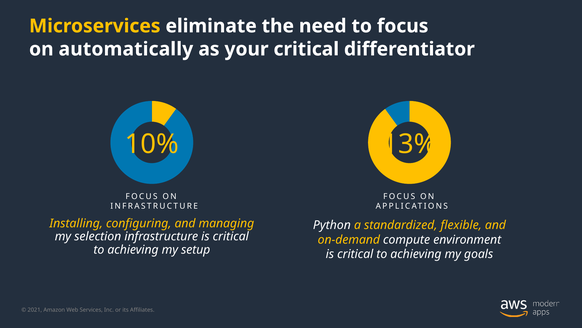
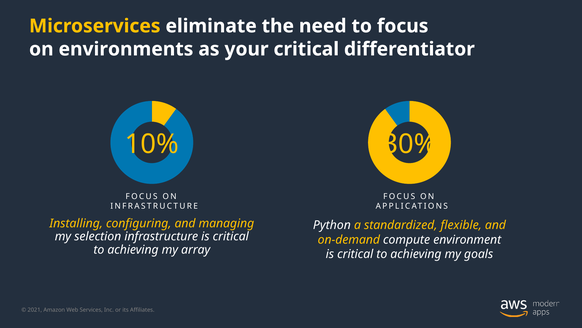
automatically: automatically -> environments (126, 49)
13%: 13% -> 30% (409, 144)
setup: setup -> array (196, 249)
